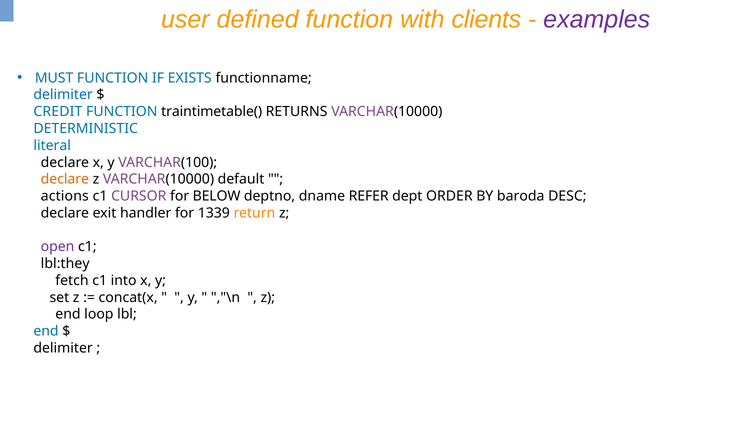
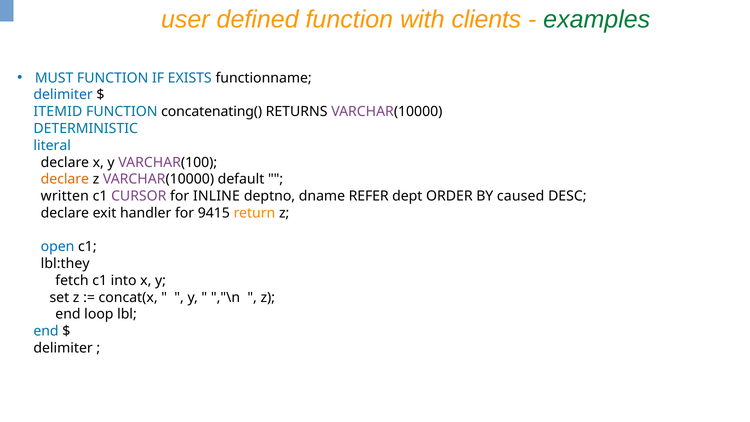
examples colour: purple -> green (597, 20)
CREDIT: CREDIT -> ITEMID (58, 112)
traintimetable(: traintimetable( -> concatenating( (212, 112)
actions: actions -> written (65, 196)
BELOW: BELOW -> INLINE (216, 196)
baroda: baroda -> caused (521, 196)
1339: 1339 -> 9415 (214, 213)
open colour: purple -> blue (58, 247)
